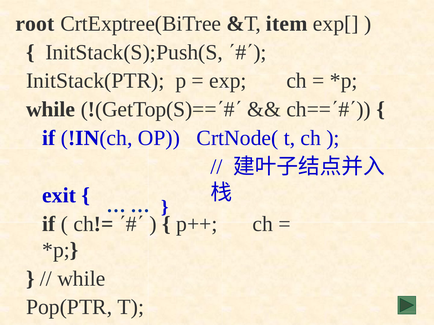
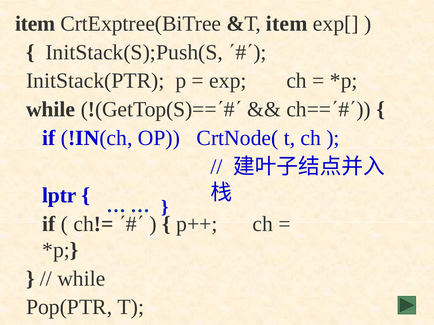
root: root -> item (35, 24)
exit: exit -> lptr (59, 196)
